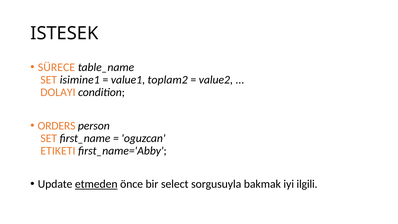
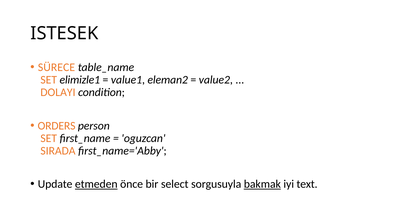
isimine1: isimine1 -> elimizle1 (80, 80)
toplam2: toplam2 -> eleman2 (168, 80)
ETIKETI: ETIKETI -> SIRADA (58, 151)
bakmak underline: none -> present (262, 184)
ilgili: ilgili -> text (307, 184)
